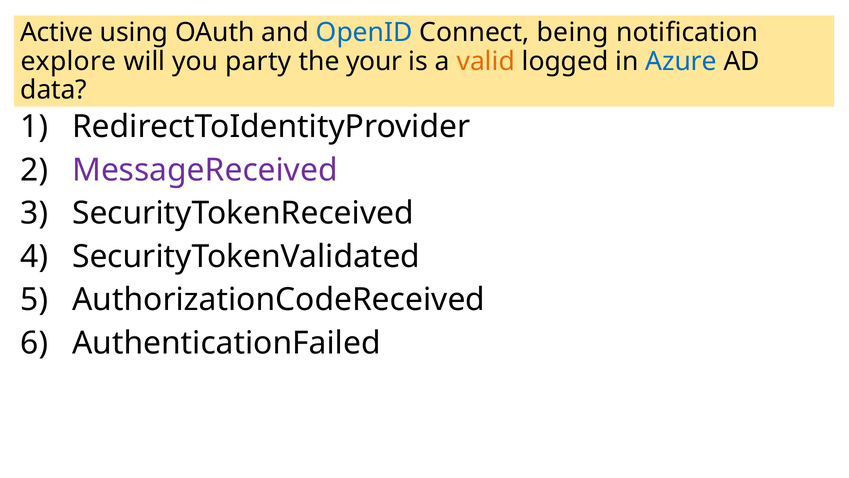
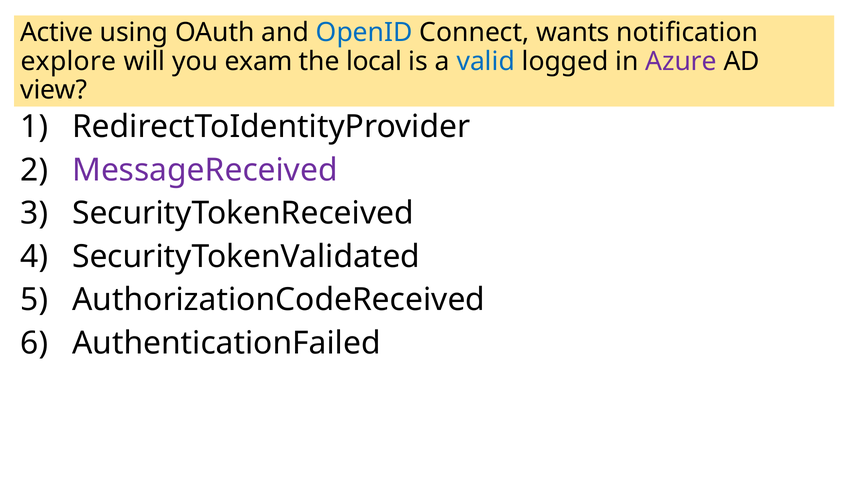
being: being -> wants (573, 33)
party: party -> exam (259, 61)
your: your -> local (374, 61)
valid colour: orange -> blue (486, 61)
Azure colour: blue -> purple (681, 61)
data: data -> view (54, 90)
